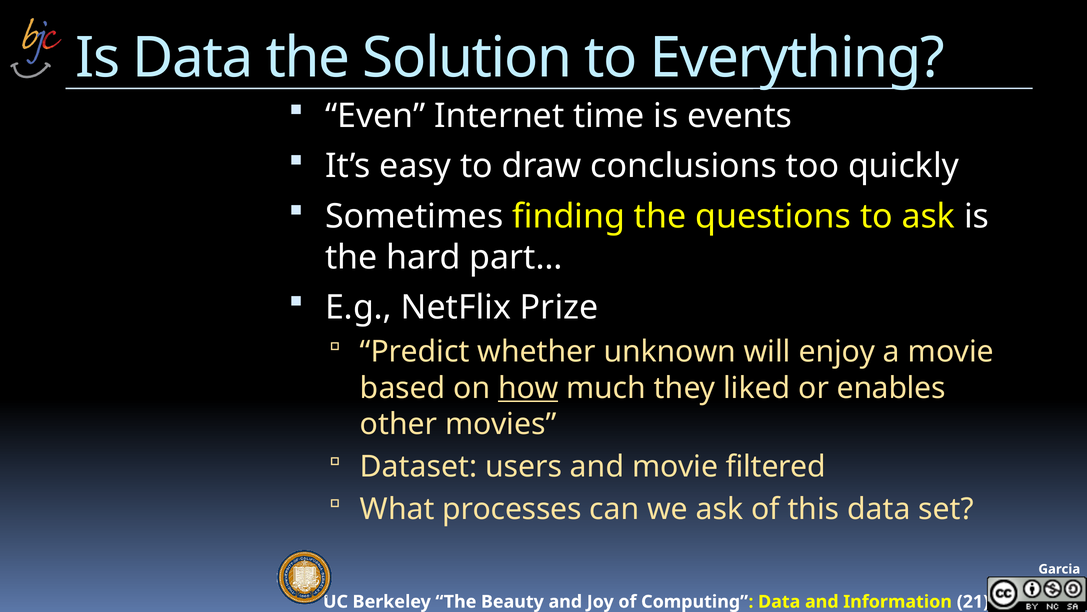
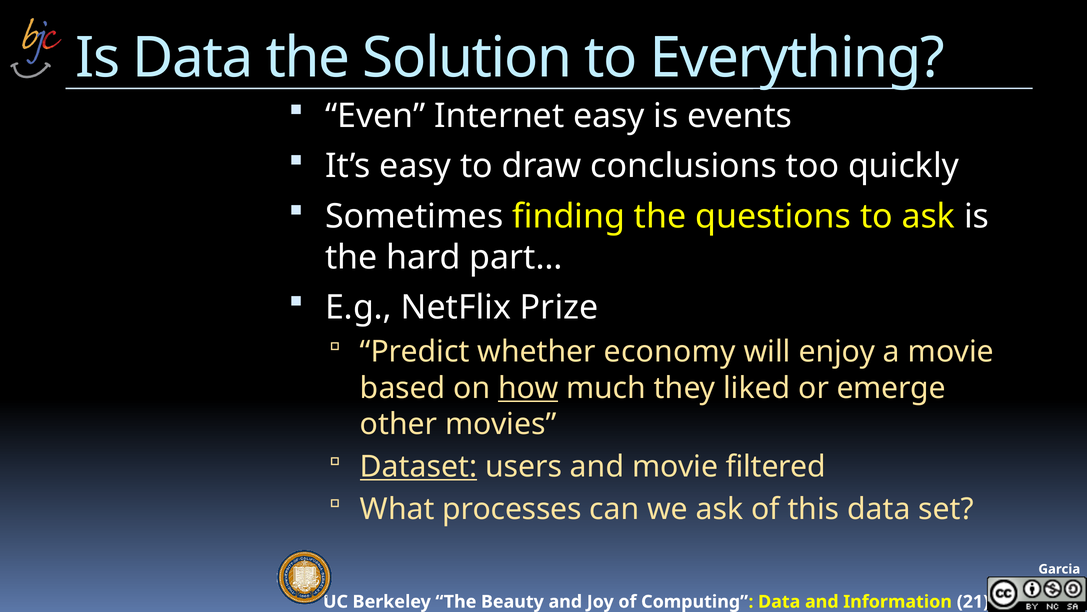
Internet time: time -> easy (609, 116)
unknown: unknown -> economy (670, 352)
enables: enables -> emerge (891, 388)
Dataset underline: none -> present (419, 466)
